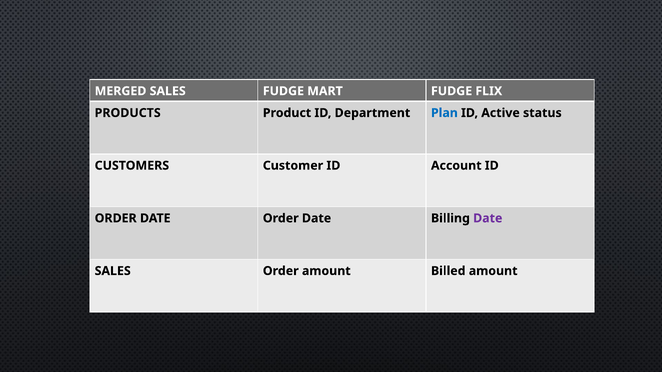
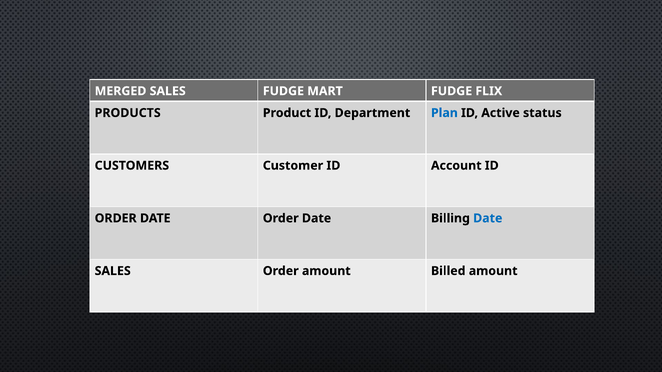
Date colour: purple -> blue (488, 218)
